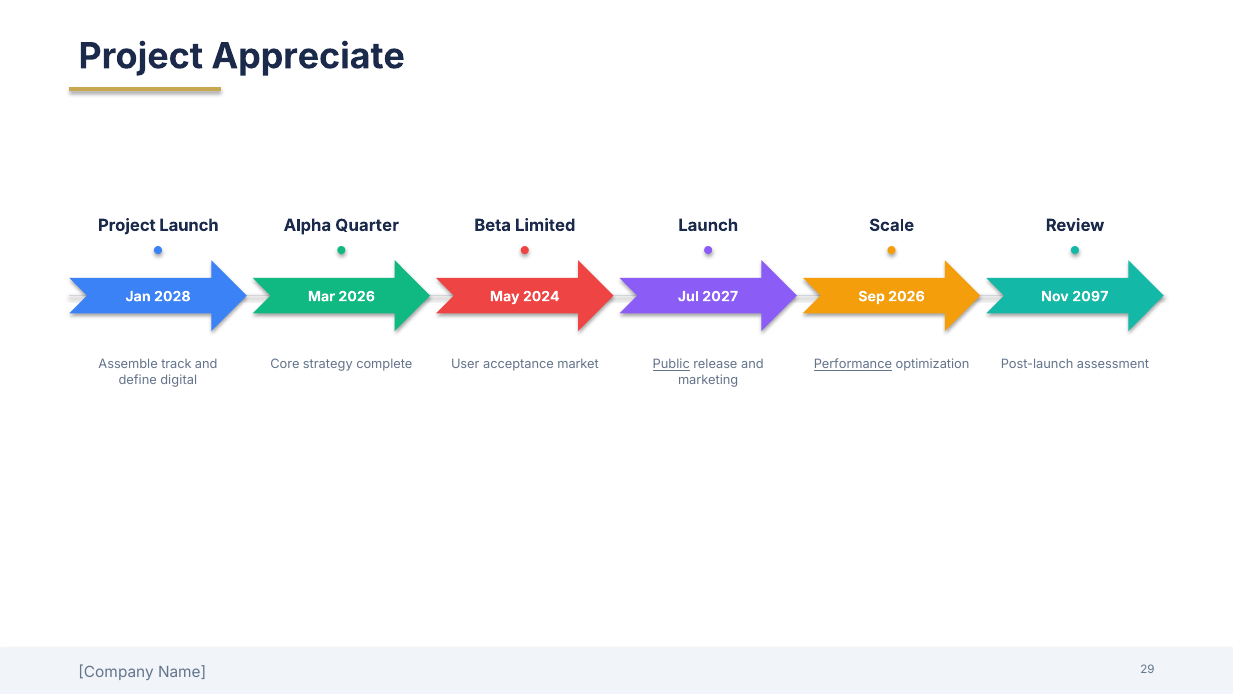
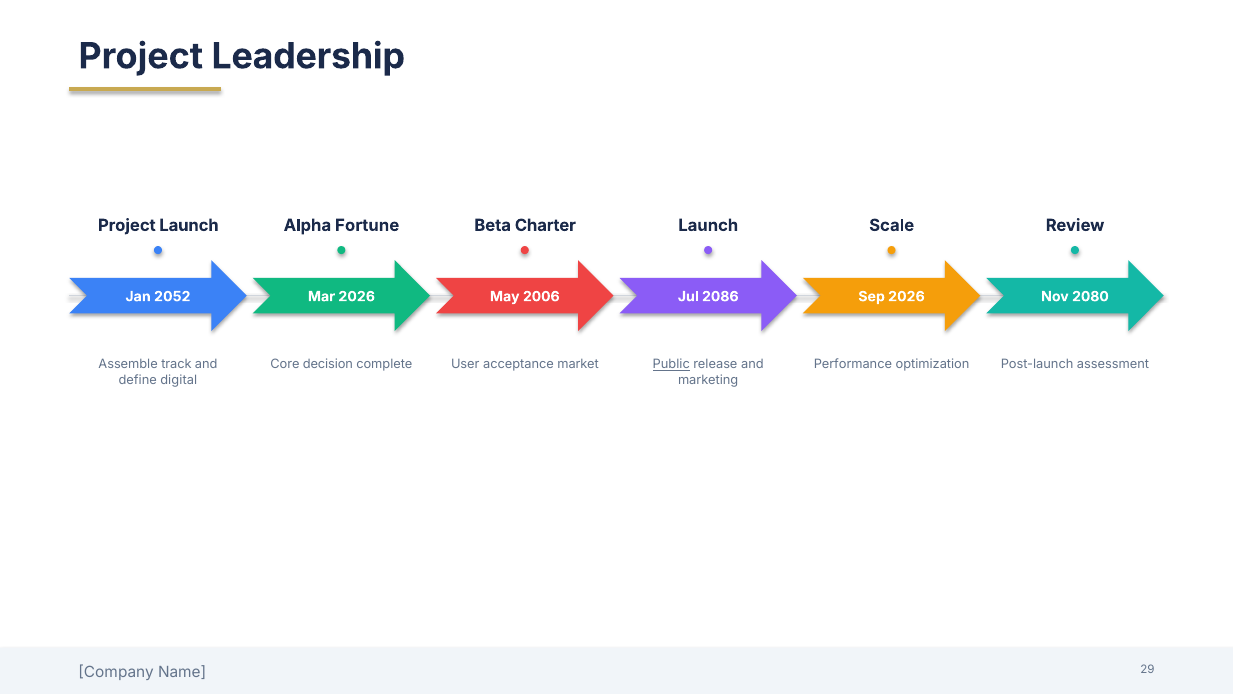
Appreciate: Appreciate -> Leadership (308, 56)
Quarter: Quarter -> Fortune (367, 225)
Limited: Limited -> Charter (545, 225)
2028: 2028 -> 2052 (172, 296)
2024: 2024 -> 2006 (541, 296)
2027: 2027 -> 2086 (720, 296)
2097: 2097 -> 2080 (1090, 296)
strategy: strategy -> decision (328, 364)
Performance underline: present -> none (853, 364)
